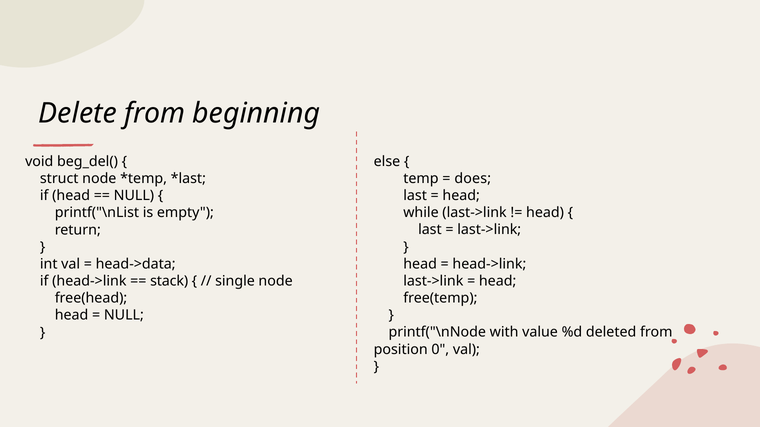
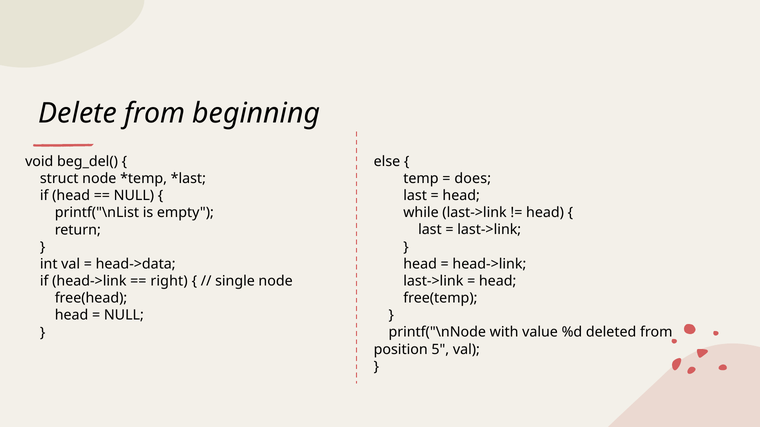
stack: stack -> right (169, 281)
0: 0 -> 5 (440, 350)
